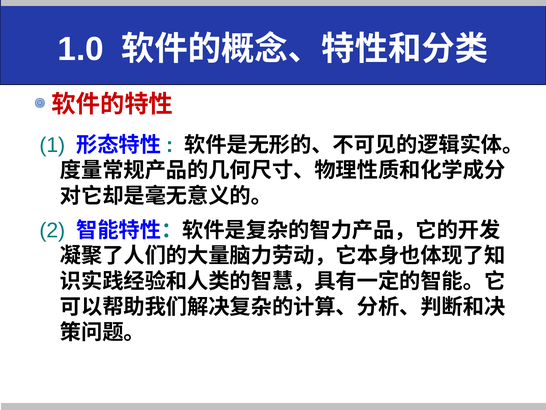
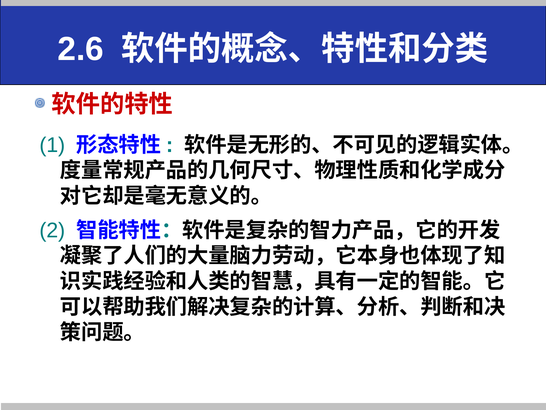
1.0: 1.0 -> 2.6 (81, 49)
